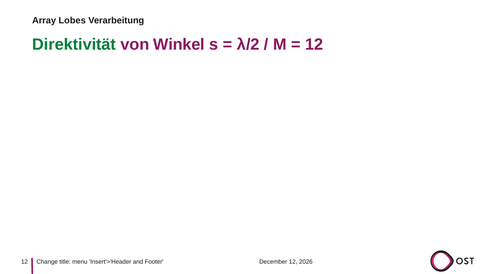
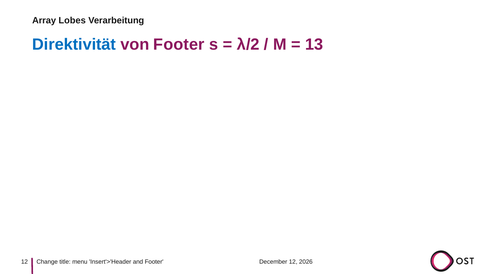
Direktivität colour: green -> blue (74, 44)
von Winkel: Winkel -> Footer (179, 44)
12: 12 -> 13 (314, 44)
